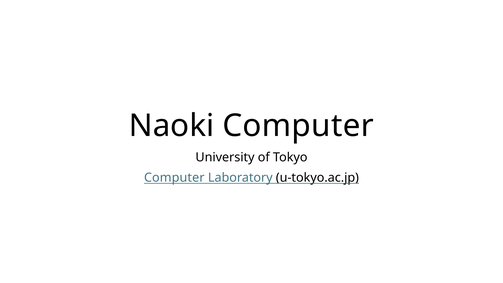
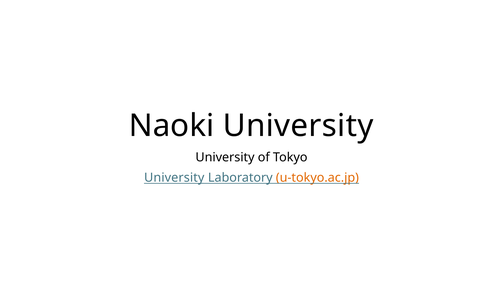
Naoki Computer: Computer -> University (298, 126)
Computer: Computer -> University (174, 178)
u-tokyo.ac.jp colour: black -> orange (317, 178)
